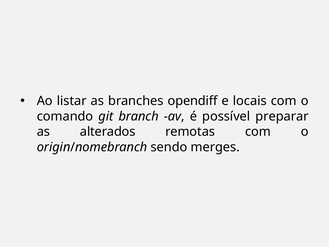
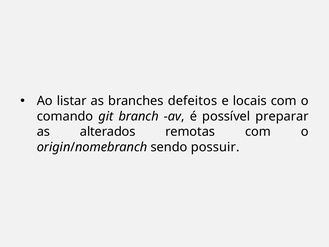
opendiff: opendiff -> defeitos (192, 101)
merges: merges -> possuir (215, 147)
